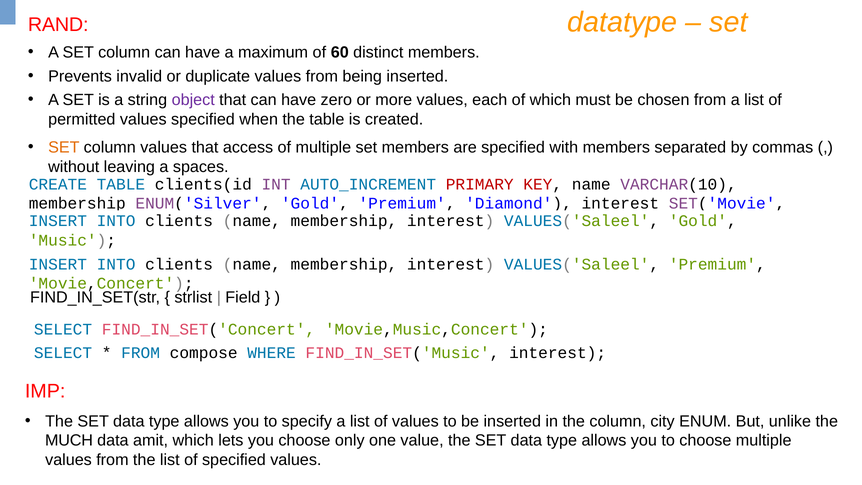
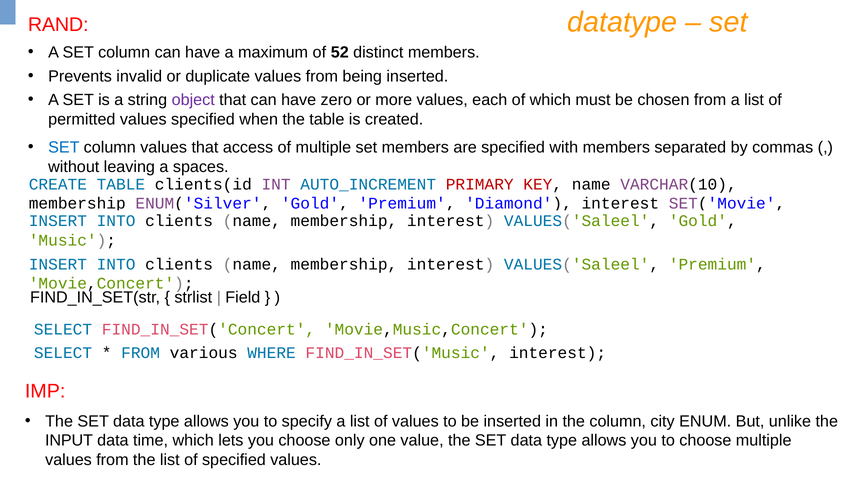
60: 60 -> 52 (340, 52)
SET colour: orange -> blue (64, 147)
compose: compose -> various (204, 353)
MUCH: MUCH -> INPUT (69, 441)
amit: amit -> time (151, 441)
